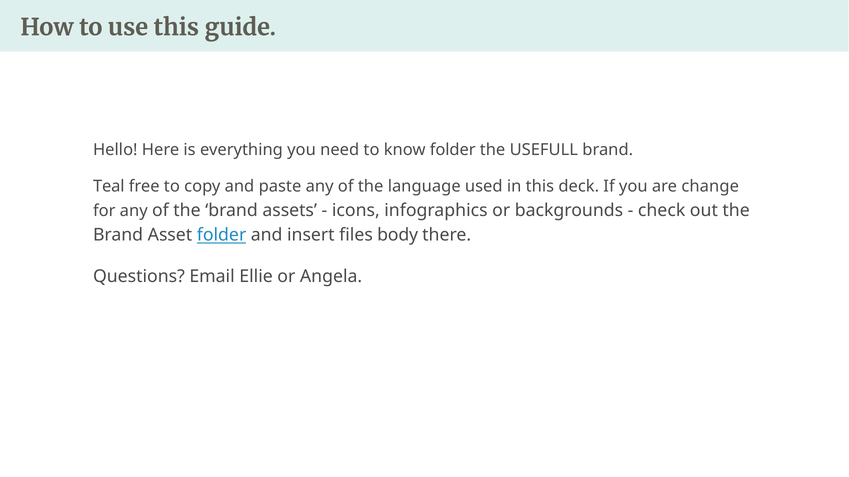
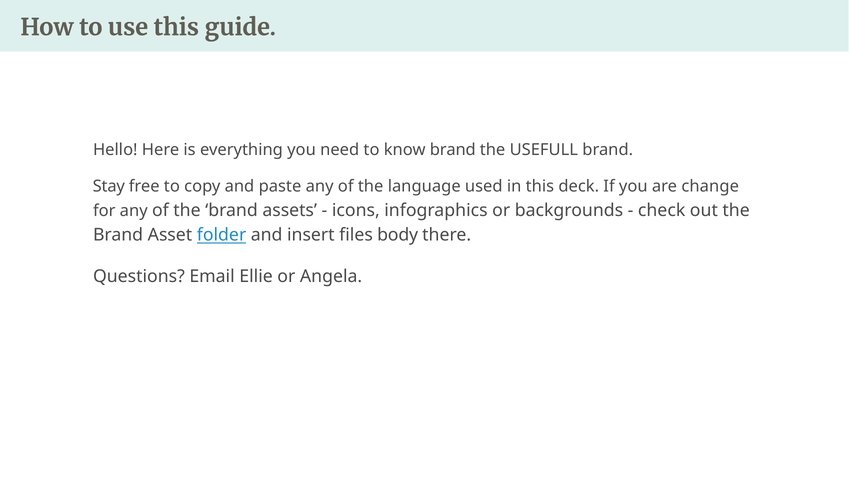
know folder: folder -> brand (453, 150)
Teal: Teal -> Stay (109, 187)
